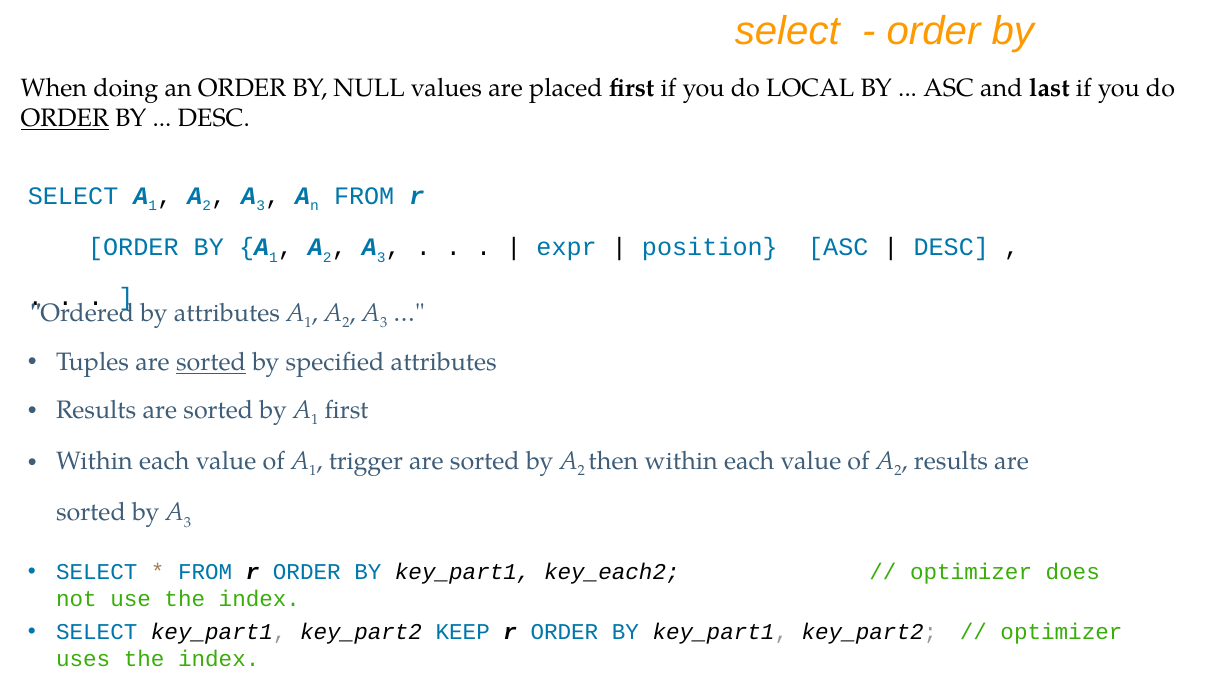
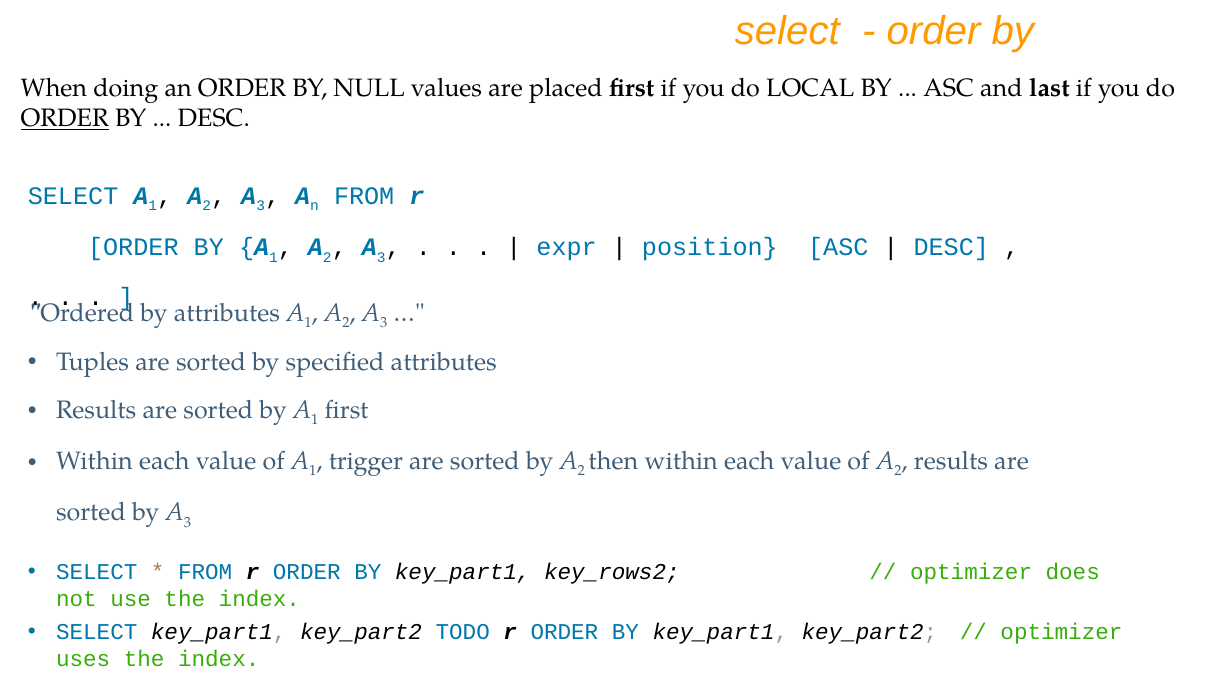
sorted underline: present -> none (211, 363)
key_each2: key_each2 -> key_rows2 (612, 572)
KEEP: KEEP -> TODO (463, 632)
